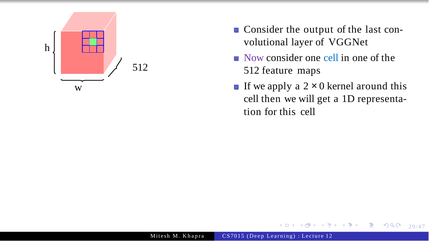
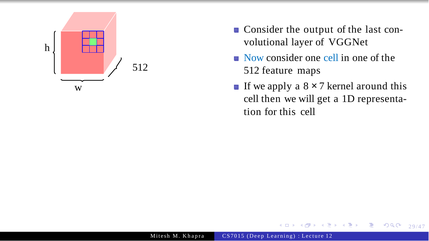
Now colour: purple -> blue (254, 58)
2: 2 -> 8 (306, 86)
0: 0 -> 7 (322, 86)
